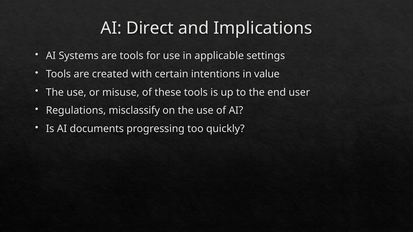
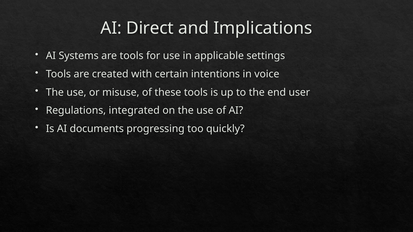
value: value -> voice (267, 74)
misclassify: misclassify -> integrated (134, 111)
